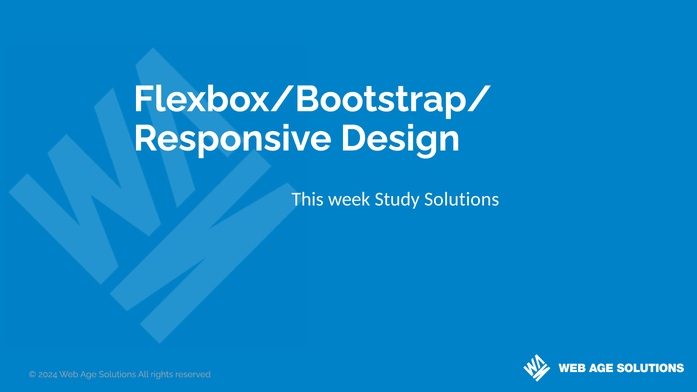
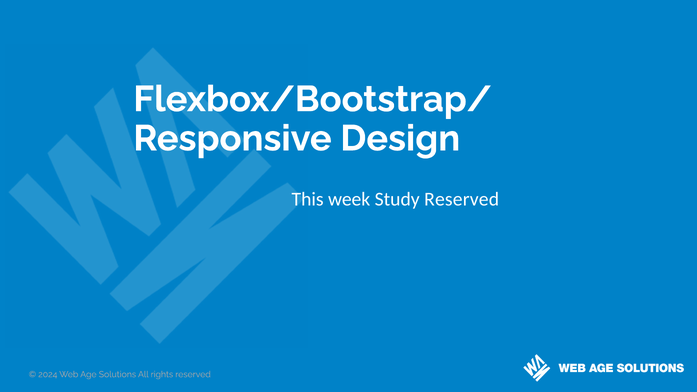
Study Solutions: Solutions -> Reserved (462, 200)
